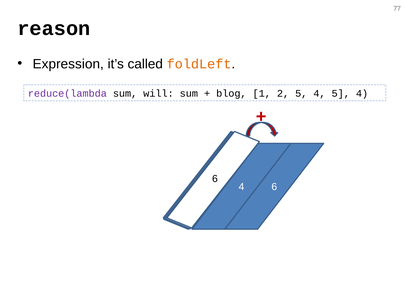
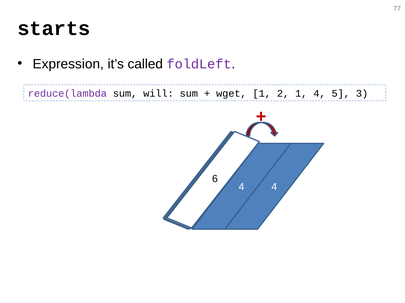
reason: reason -> starts (54, 29)
foldLeft colour: orange -> purple (199, 64)
blog: blog -> wget (231, 94)
2 5: 5 -> 1 (301, 94)
4 5 4: 4 -> 3 (362, 94)
6: 6 -> 4 (274, 187)
